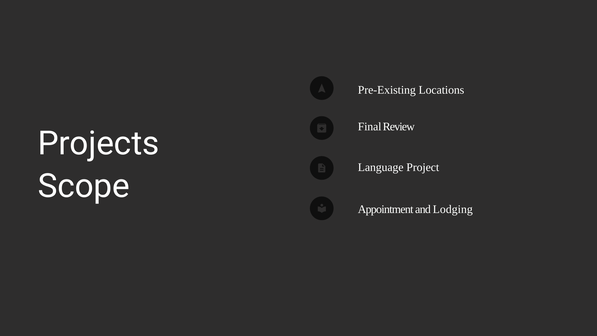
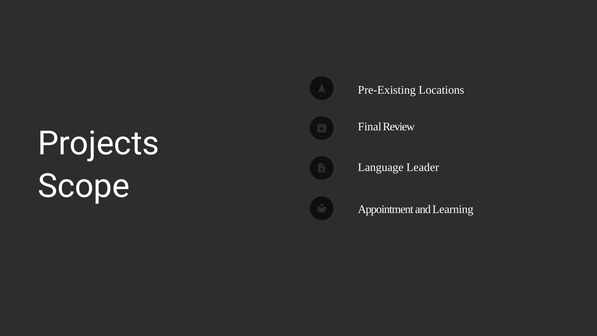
Project: Project -> Leader (423, 167)
Lodging: Lodging -> Learning (453, 209)
